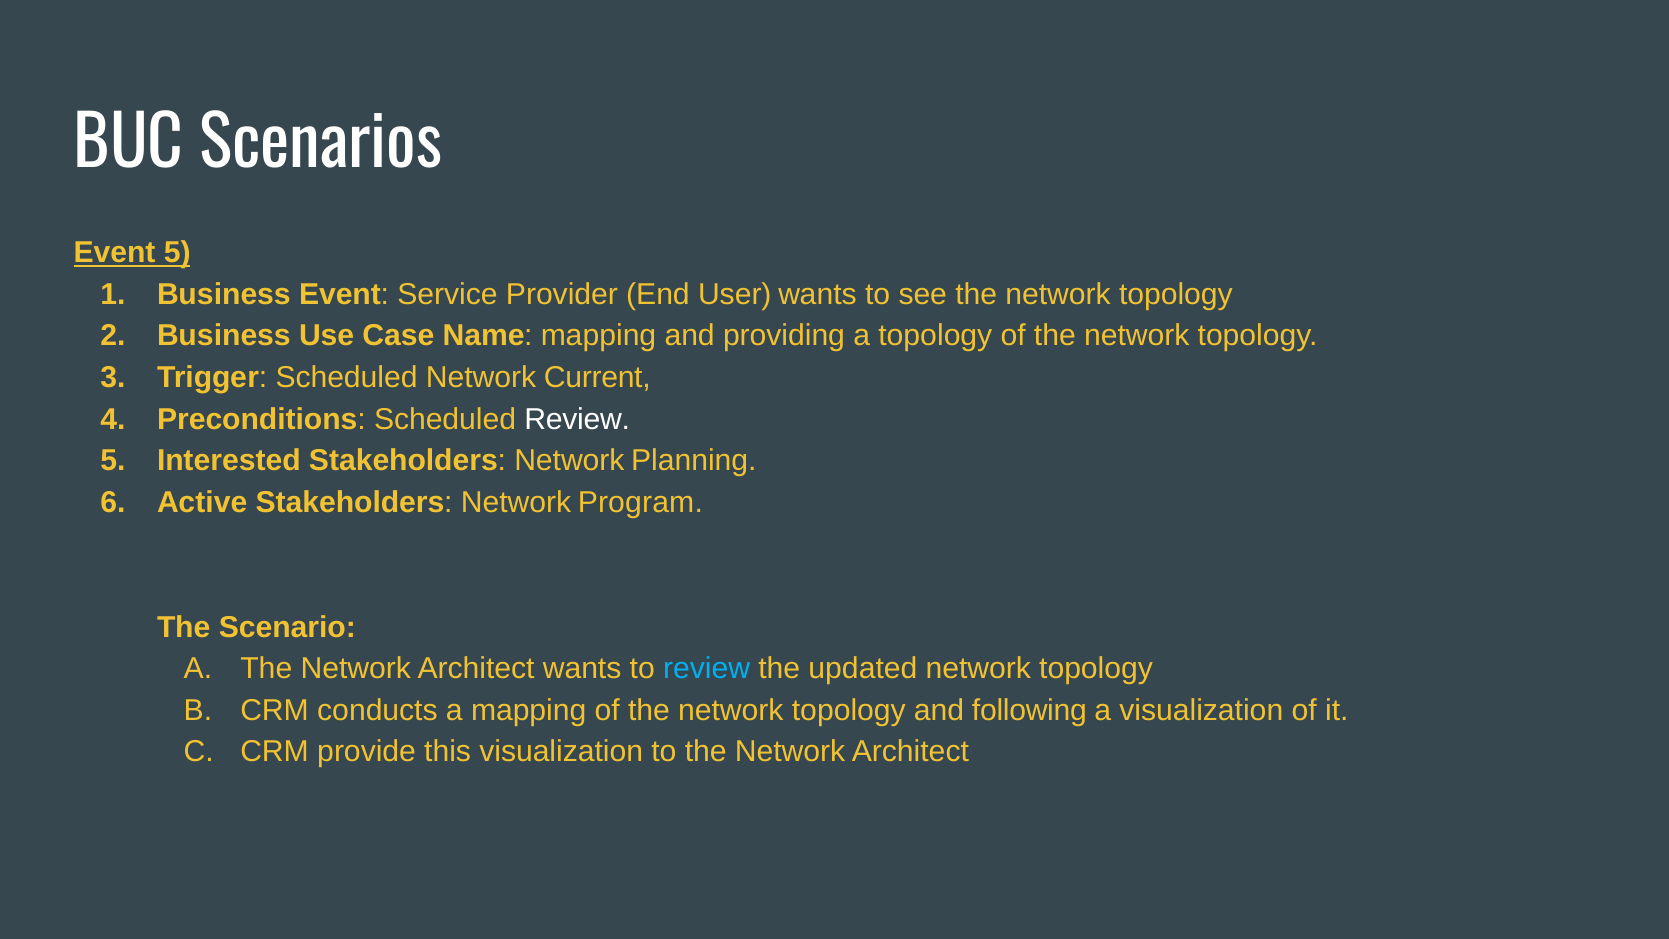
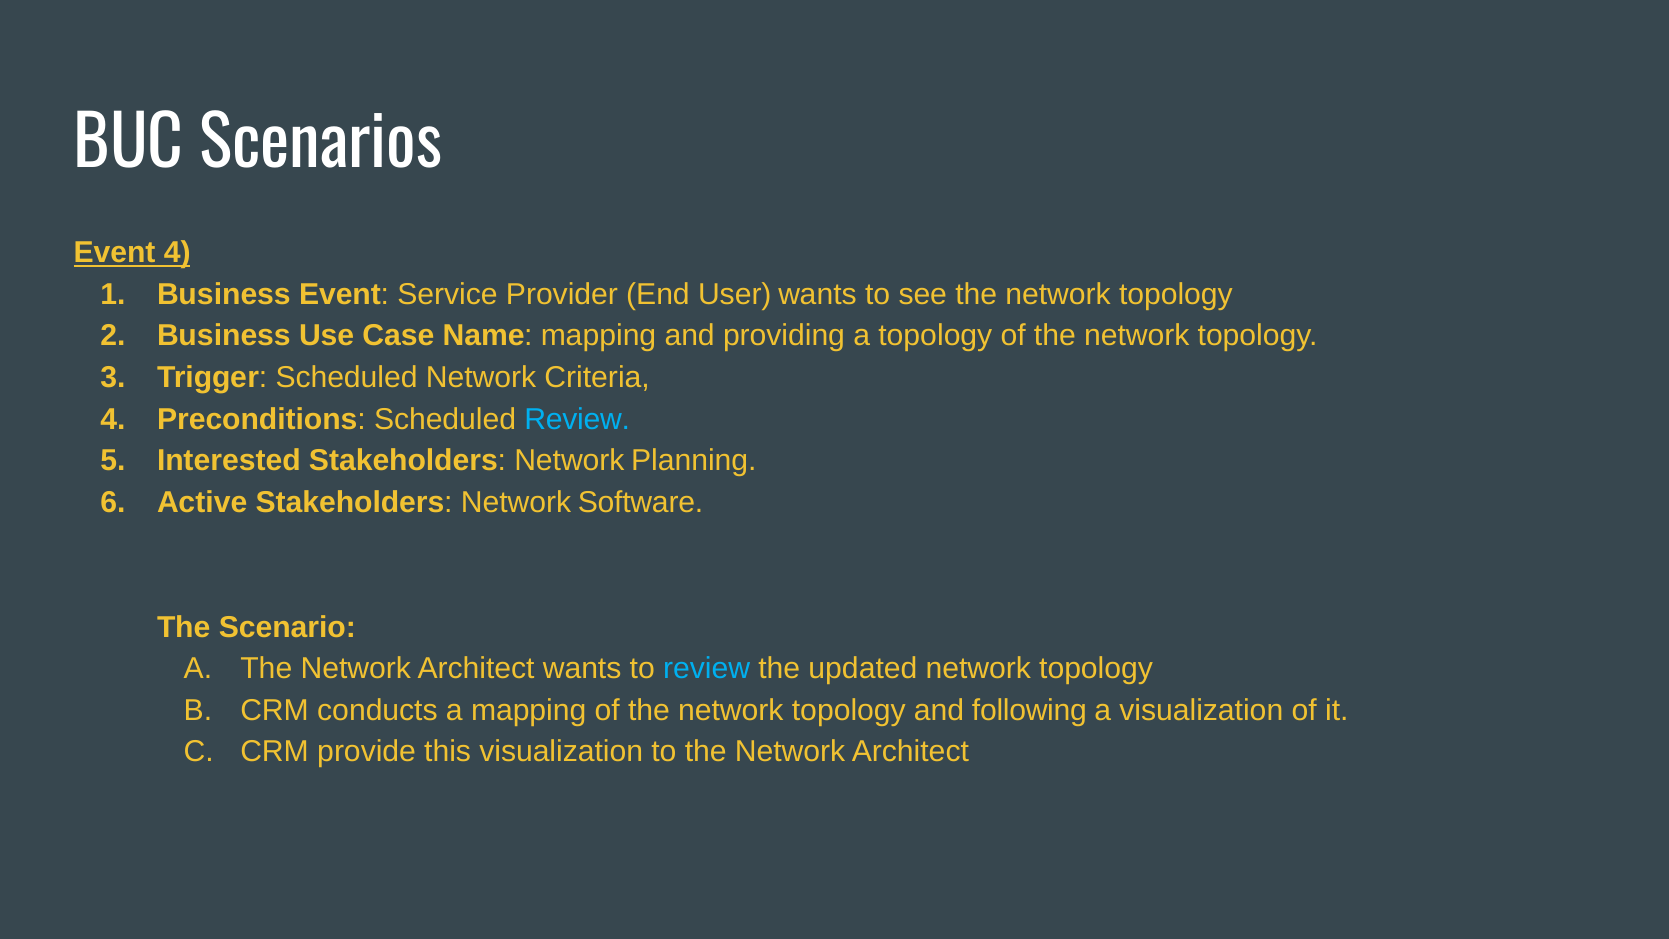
Event 5: 5 -> 4 (177, 253)
Current: Current -> Criteria (597, 377)
Review colour: white -> light blue (577, 419)
Program: Program -> Software (641, 502)
